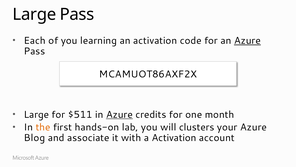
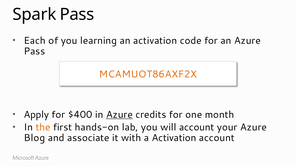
Large: Large -> Spark (34, 14)
Azure underline: present -> none (247, 40)
MCAMUOT86AXF2X colour: black -> orange (148, 74)
Large: Large -> Apply (36, 114)
$511: $511 -> $400 (80, 114)
will clusters: clusters -> account (197, 127)
